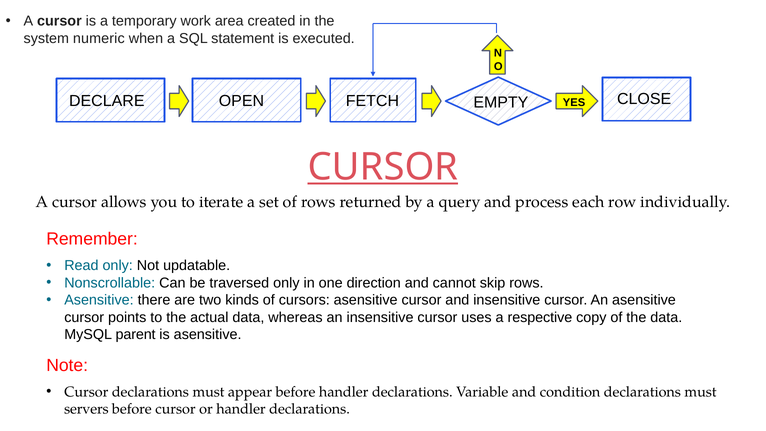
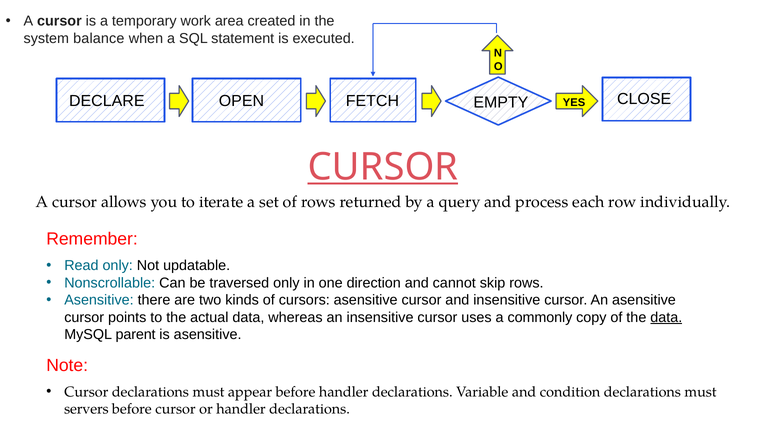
numeric: numeric -> balance (99, 38)
respective: respective -> commonly (540, 317)
data underline: none -> present (666, 317)
